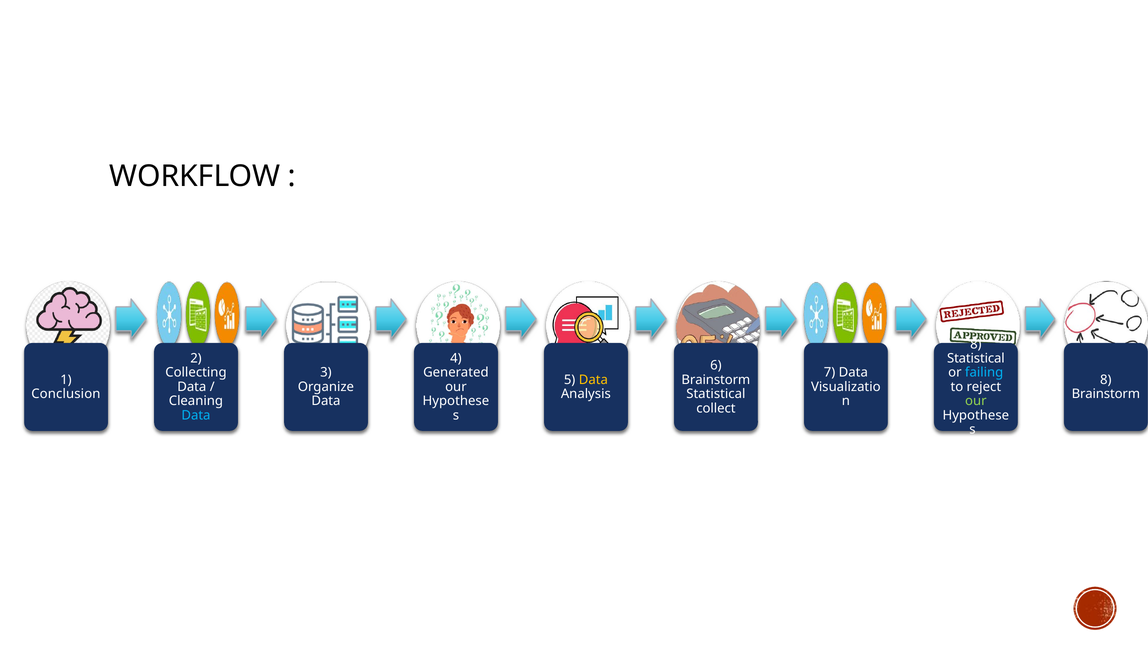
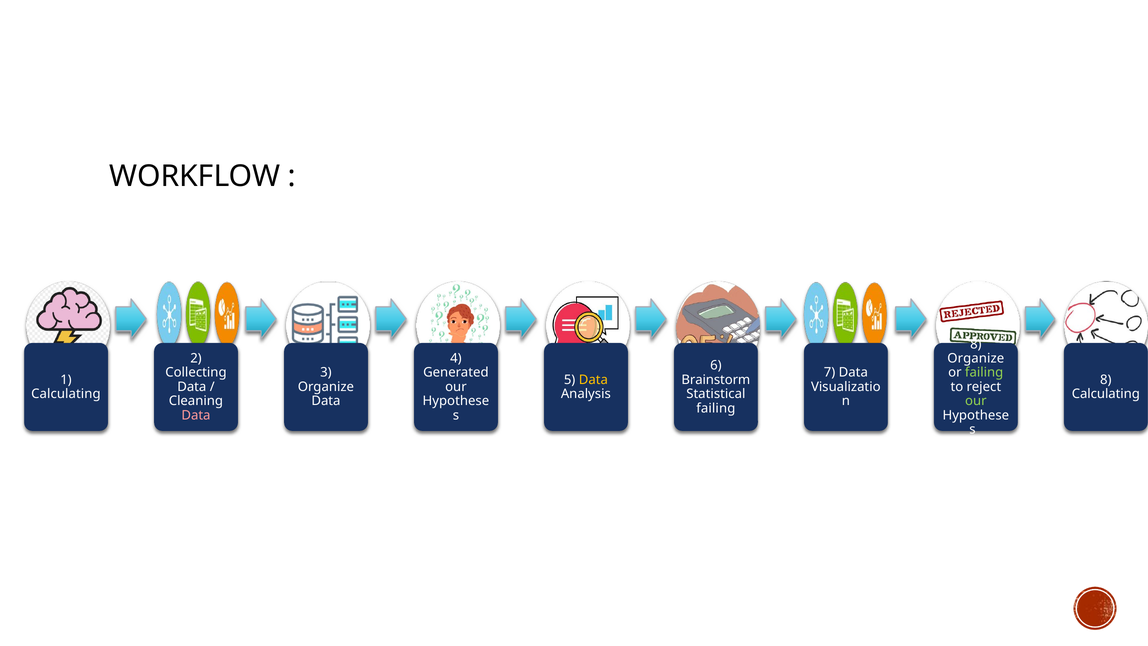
Statistical: Statistical -> Organize (976, 358)
failing colour: light blue -> light green (984, 372)
Conclusion: Conclusion -> Calculating (66, 394)
Brainstorm: Brainstorm -> Calculating (1106, 394)
collect: collect -> failing (716, 408)
Data colour: light blue -> pink (196, 415)
